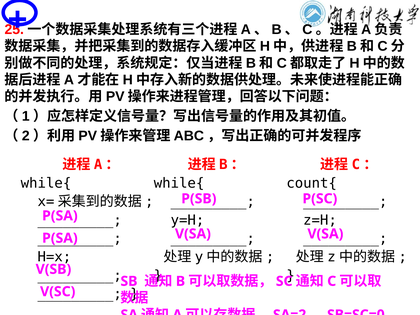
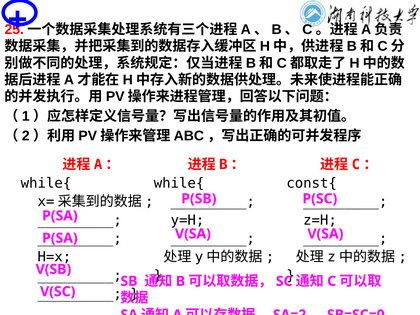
count{: count{ -> const{ (312, 183)
